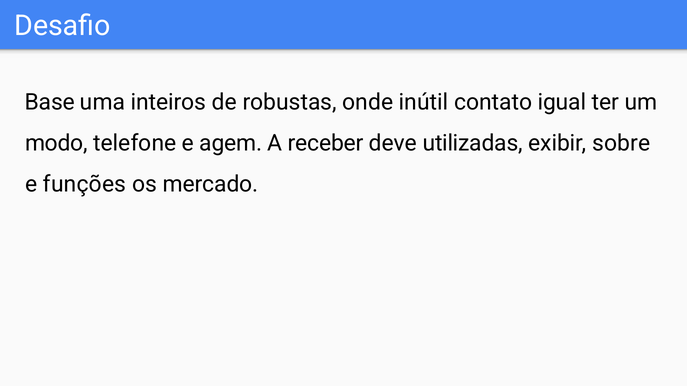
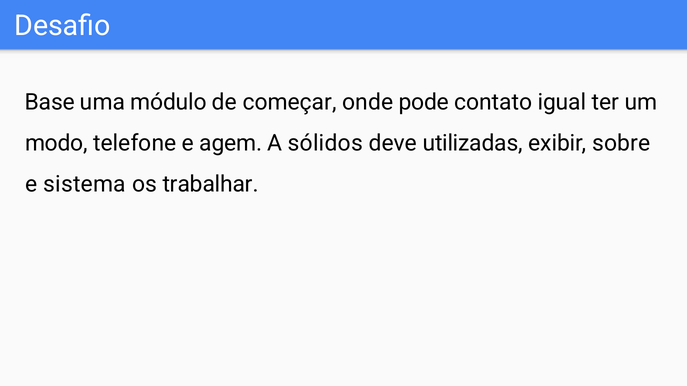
inteiros: inteiros -> módulo (169, 102)
robustas: robustas -> começar (290, 102)
inútil: inútil -> pode (424, 102)
receber: receber -> sólidos (325, 143)
funções: funções -> sistema (85, 185)
mercado: mercado -> trabalhar (211, 185)
